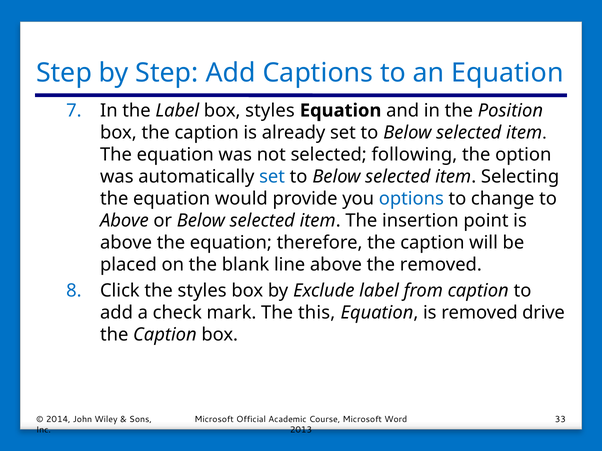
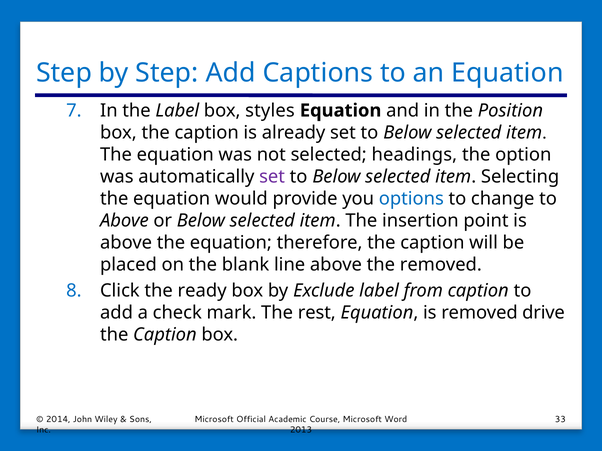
following: following -> headings (414, 155)
set colour: blue -> purple (272, 177)
the styles: styles -> ready (202, 291)
this: this -> rest (317, 313)
